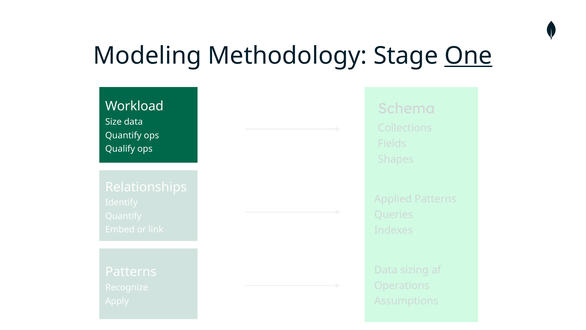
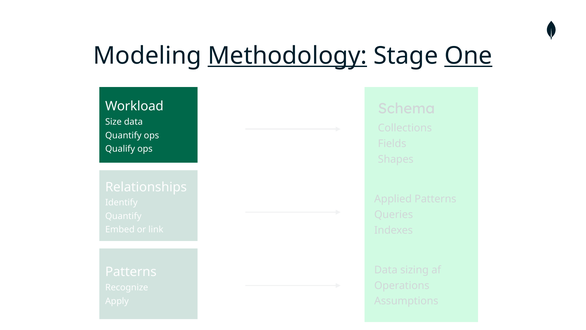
Methodology underline: none -> present (287, 56)
